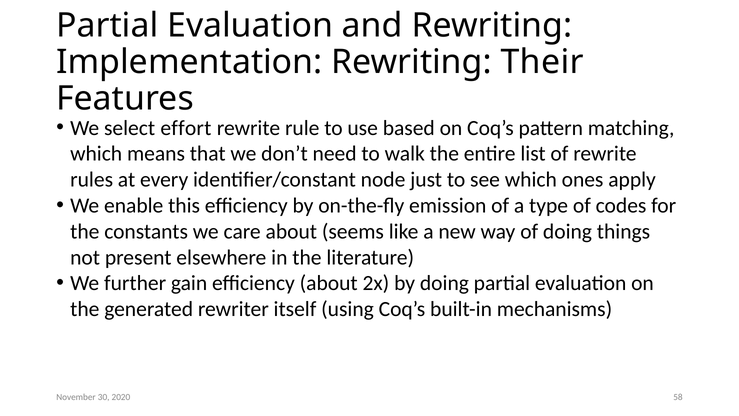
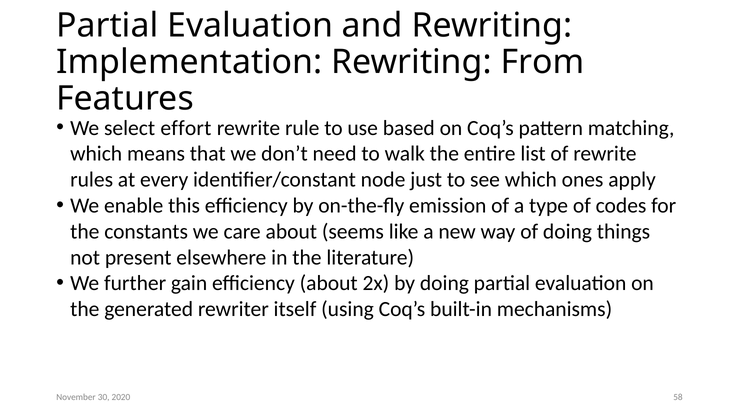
Their: Their -> From (542, 62)
